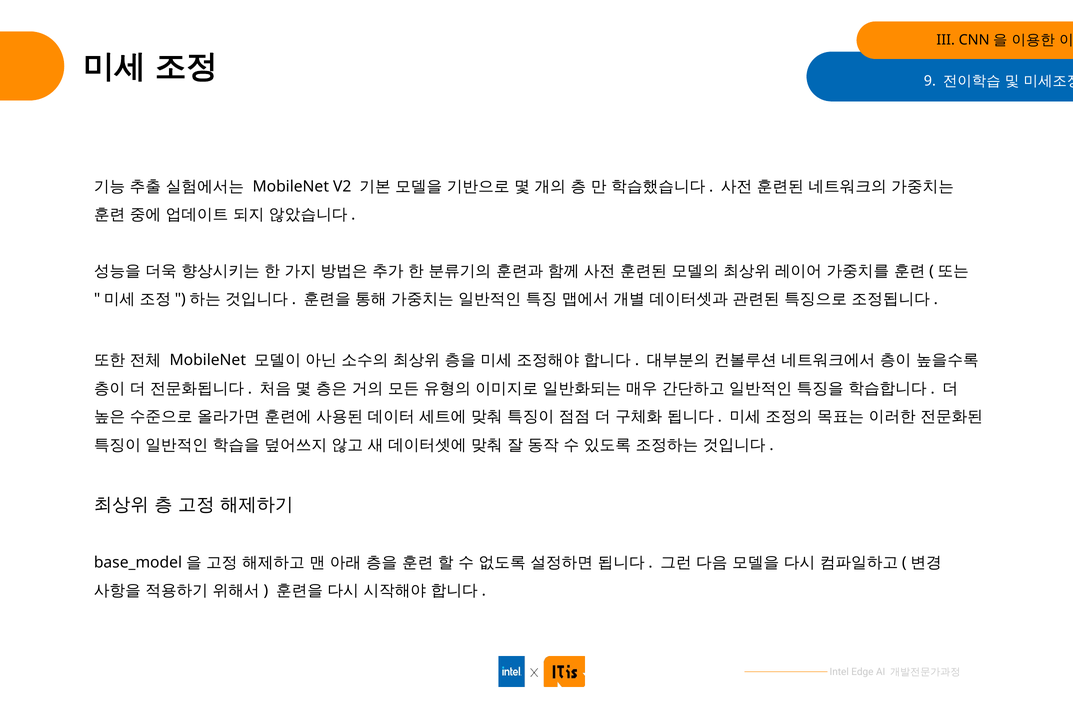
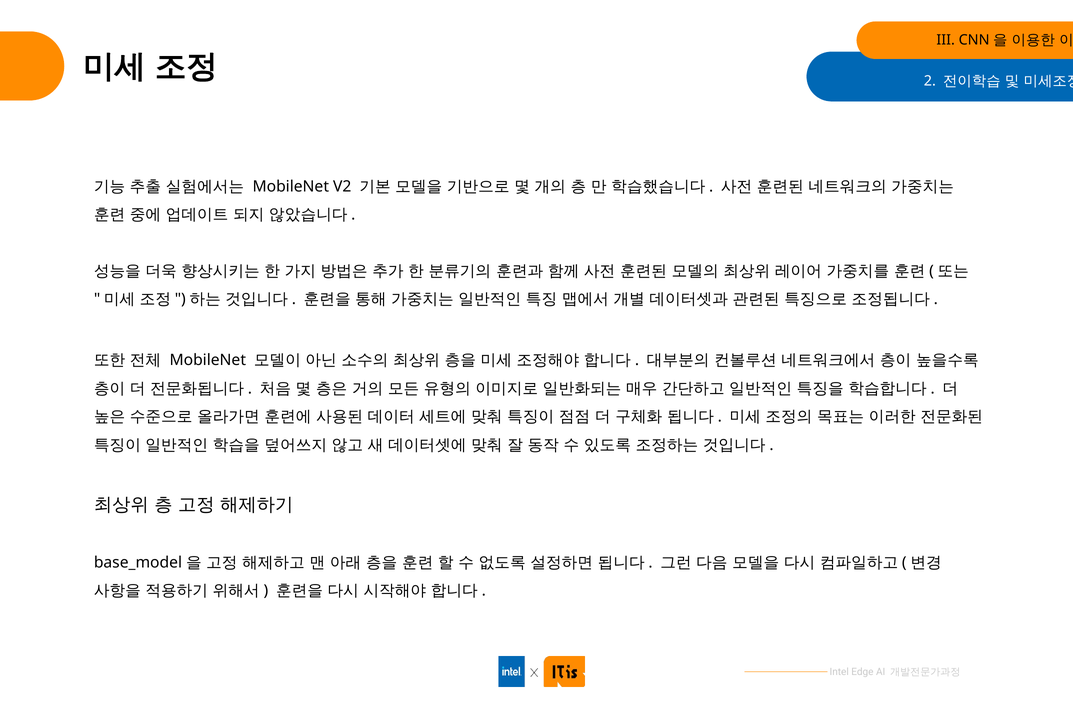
9: 9 -> 2 (930, 81)
